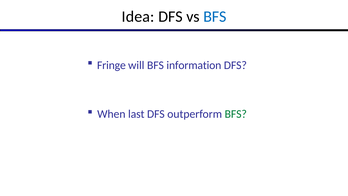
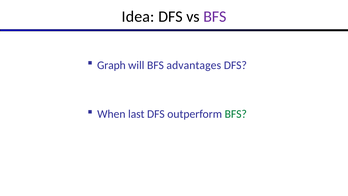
BFS colour: blue -> purple (215, 17)
Fringe: Fringe -> Graph (111, 65)
information: information -> advantages (194, 65)
